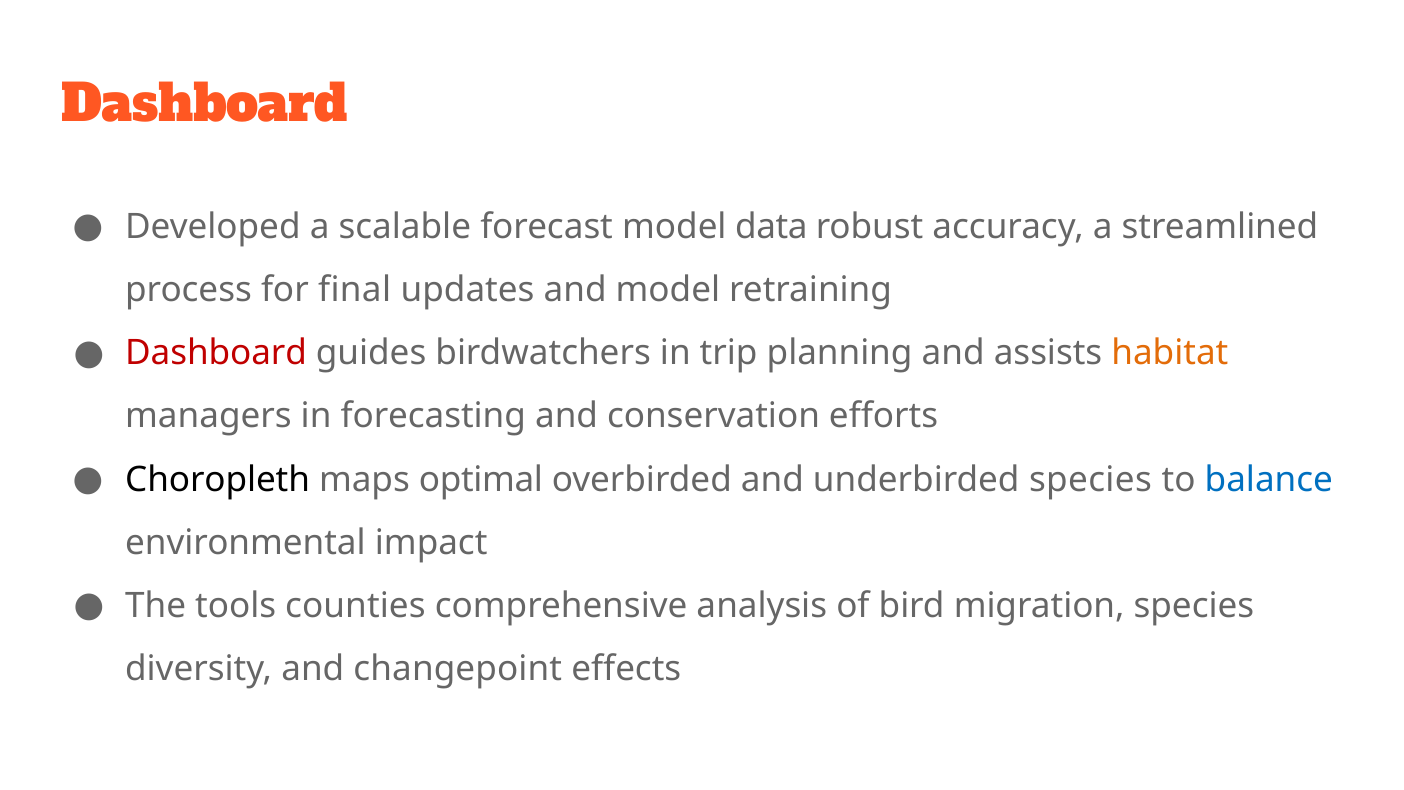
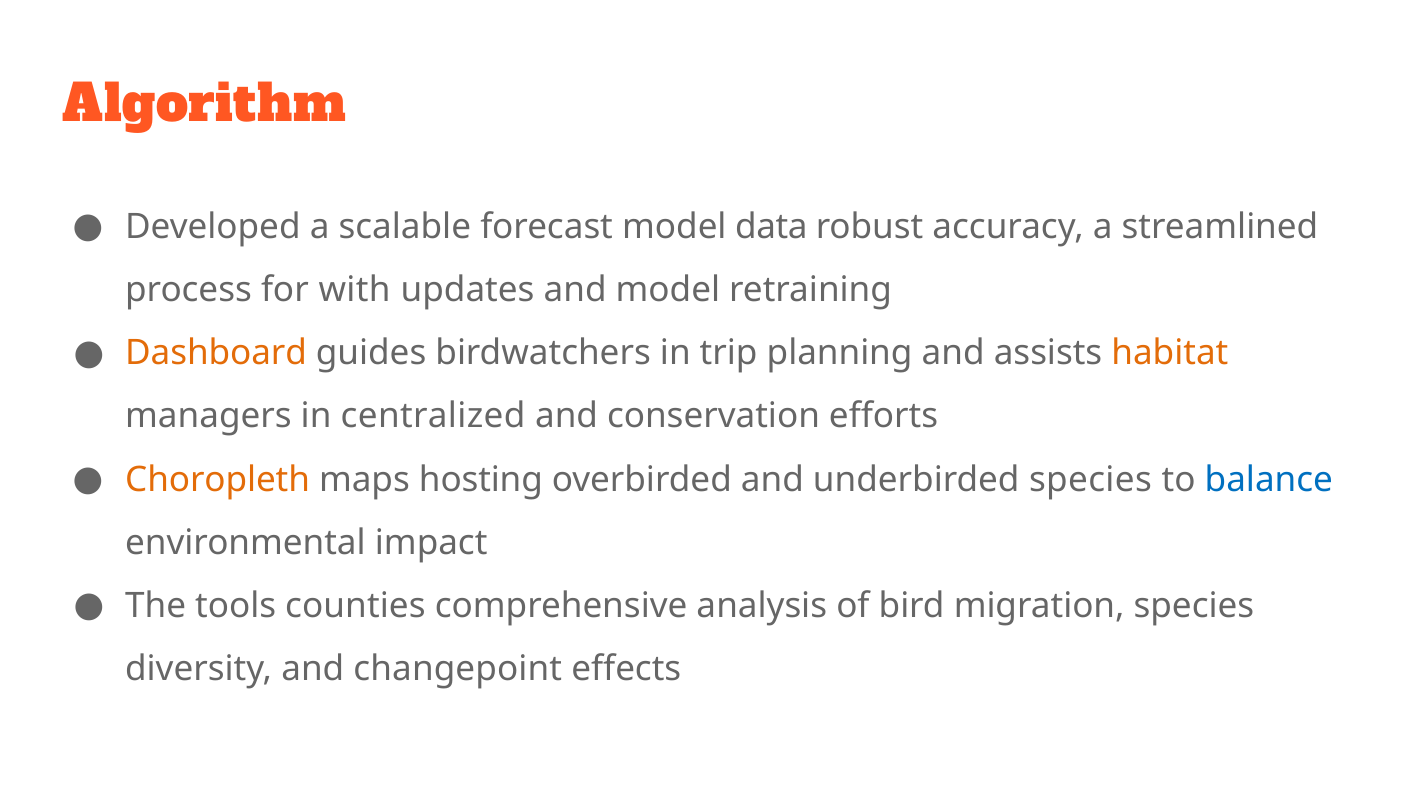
Dashboard: Dashboard -> Algorithm (204, 105)
final: final -> with (355, 290)
Dashboard colour: red -> orange (216, 353)
forecasting: forecasting -> centralized (433, 416)
Choropleth colour: black -> orange (218, 479)
optimal: optimal -> hosting (481, 479)
